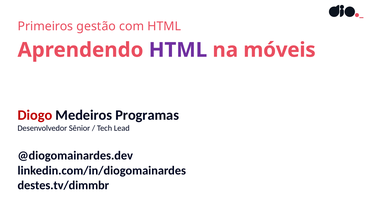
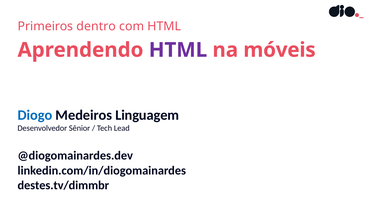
gestão: gestão -> dentro (96, 26)
Diogo colour: red -> blue (35, 115)
Programas: Programas -> Linguagem (147, 115)
